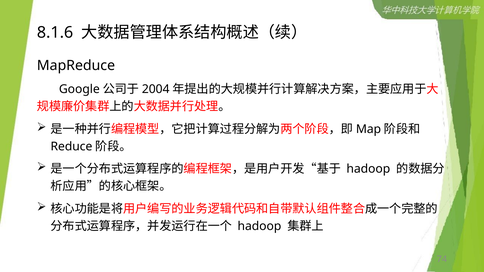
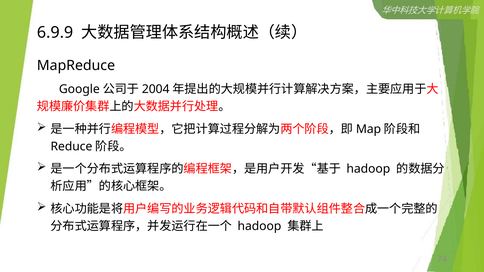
8.1.6: 8.1.6 -> 6.9.9 (55, 33)
